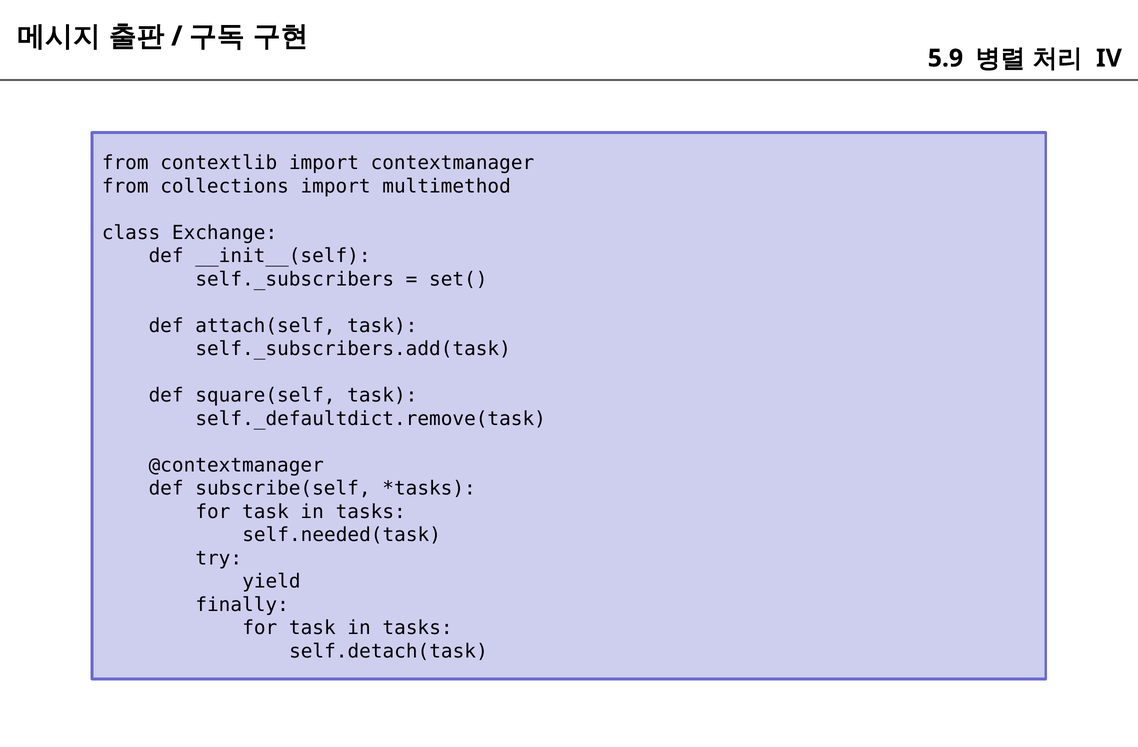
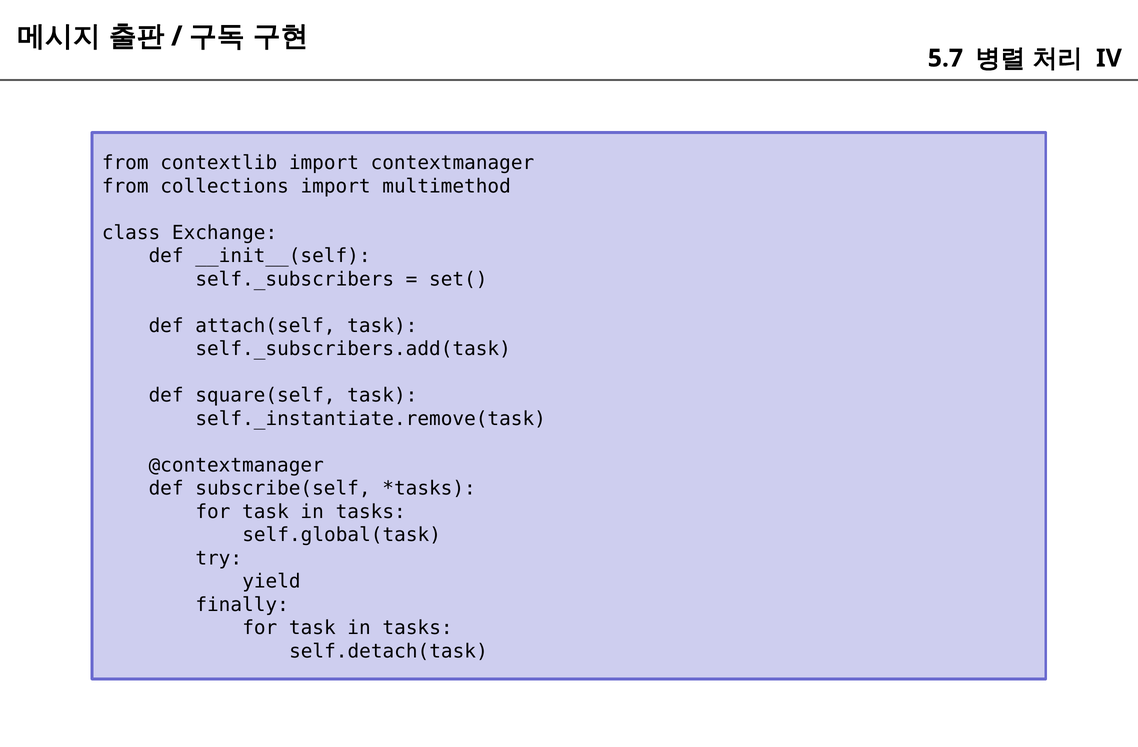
5.9: 5.9 -> 5.7 (945, 58)
self._defaultdict.remove(task: self._defaultdict.remove(task -> self._instantiate.remove(task (371, 419)
self.needed(task: self.needed(task -> self.global(task (342, 535)
